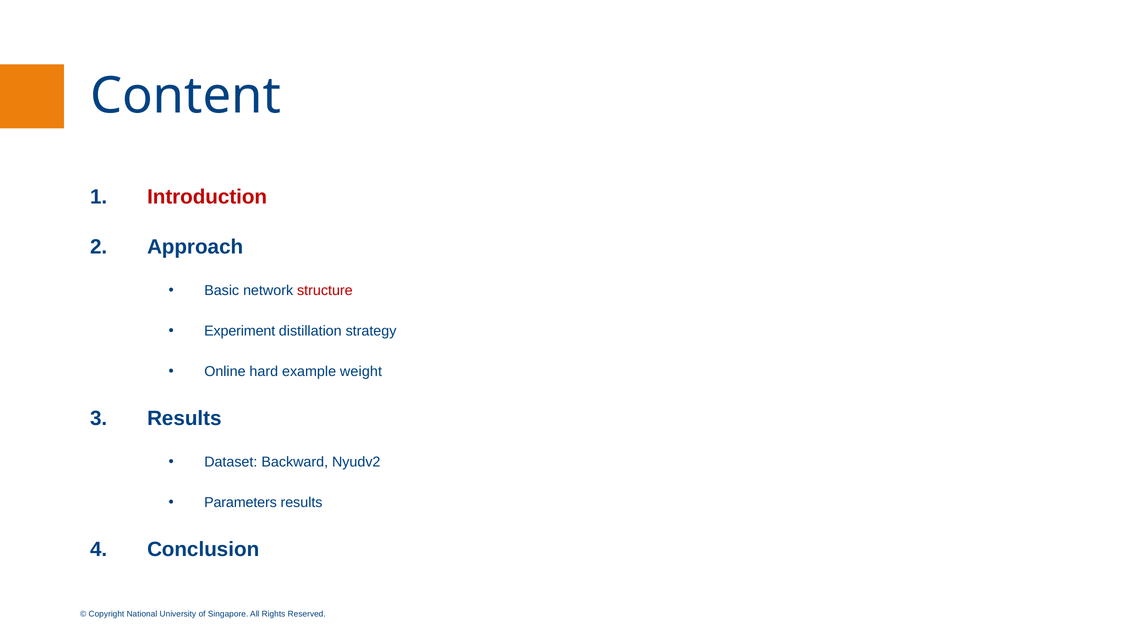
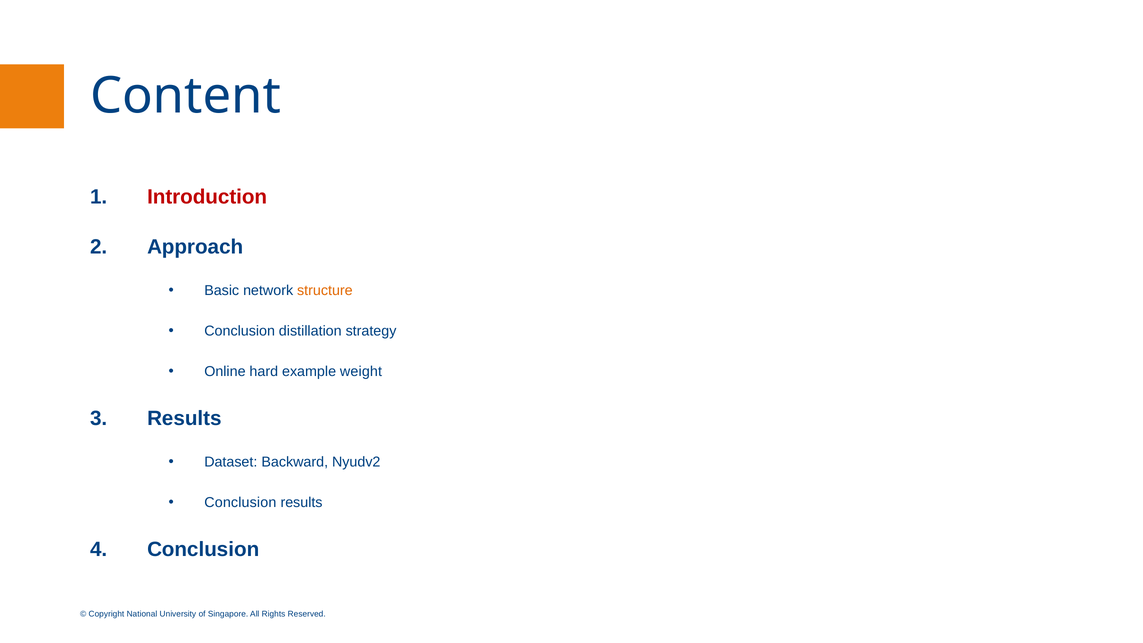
structure colour: red -> orange (325, 291)
Experiment: Experiment -> Conclusion (240, 331)
Parameters: Parameters -> Conclusion (240, 503)
